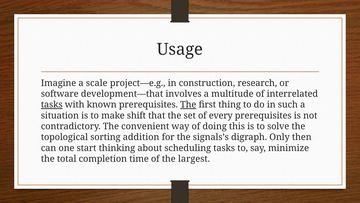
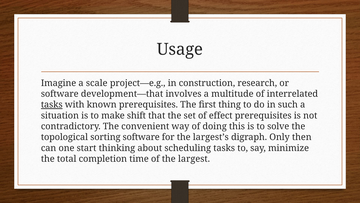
The underline: present -> none (188, 104)
every: every -> effect (221, 115)
sorting addition: addition -> software (141, 137)
signals’s: signals’s -> largest’s (211, 137)
